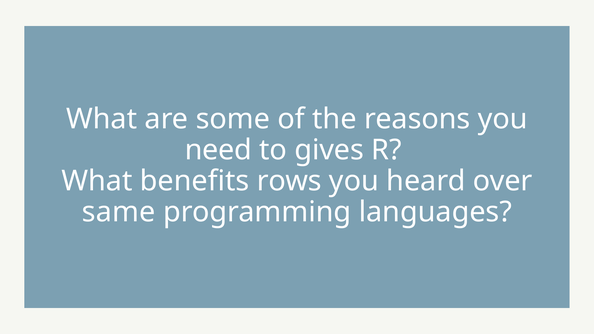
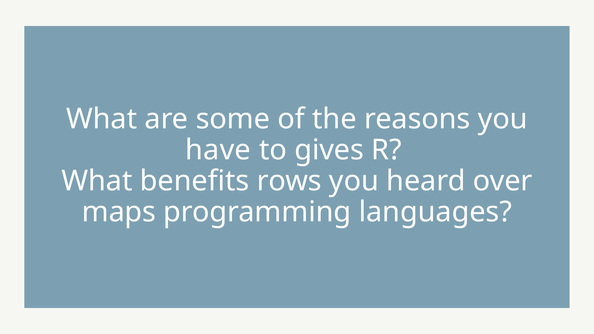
need: need -> have (218, 150)
same: same -> maps (119, 212)
